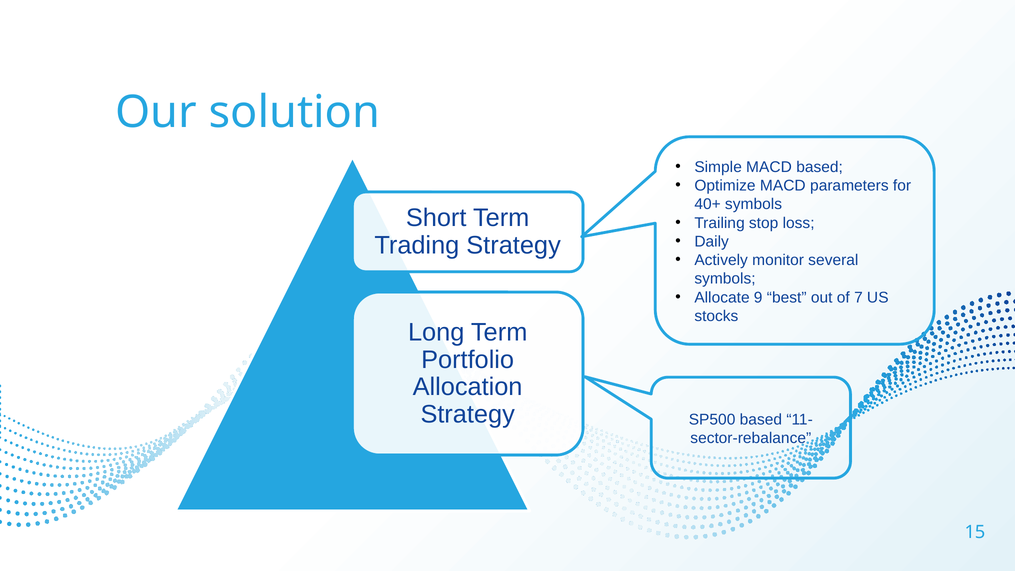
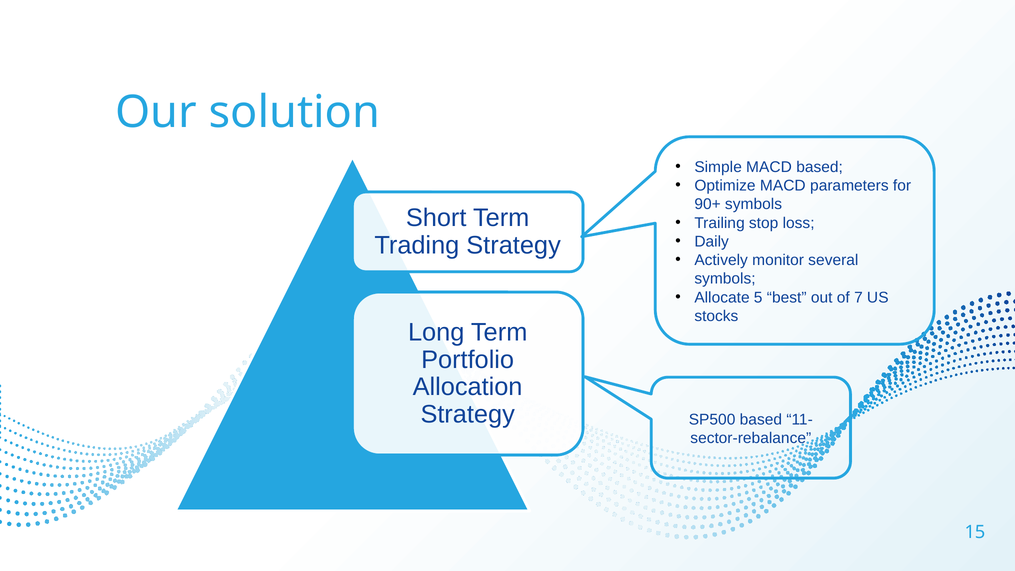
40+: 40+ -> 90+ (708, 204)
9: 9 -> 5 (758, 297)
